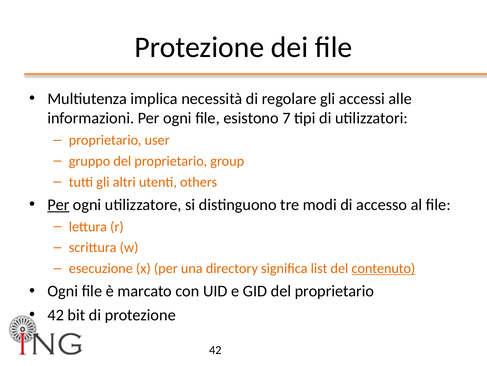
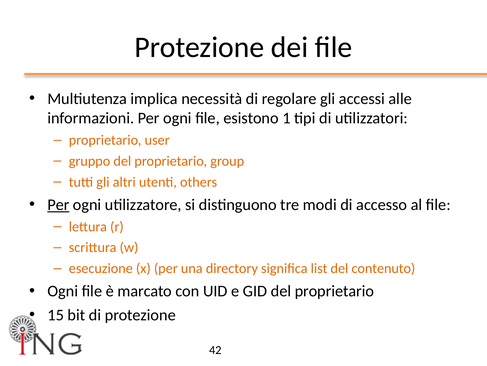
7: 7 -> 1 (286, 118)
contenuto underline: present -> none (383, 268)
42: 42 -> 15 (56, 315)
